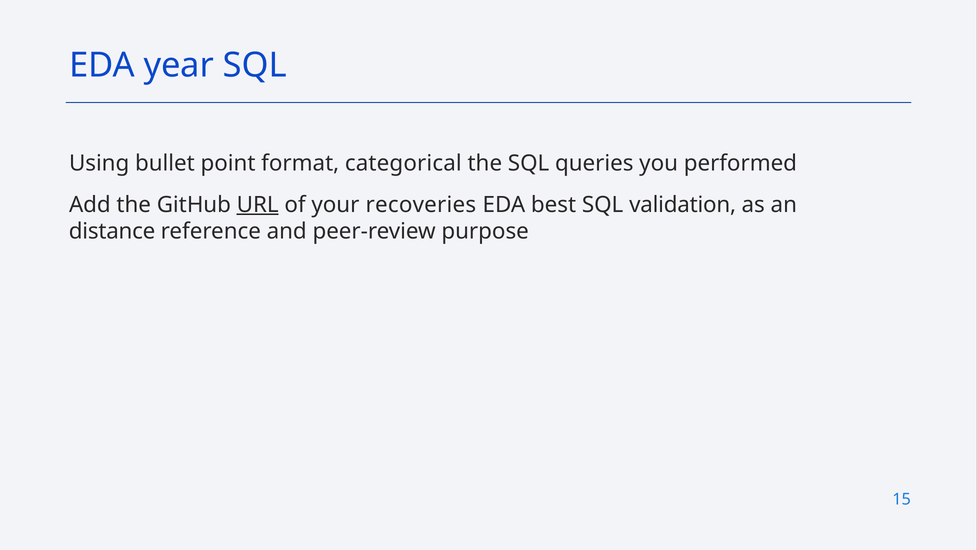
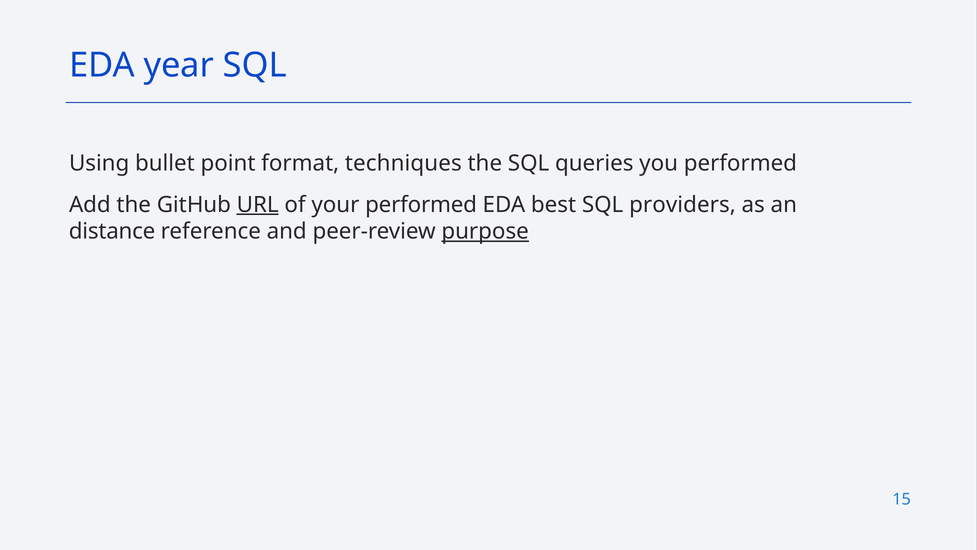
categorical: categorical -> techniques (403, 163)
your recoveries: recoveries -> performed (421, 205)
validation: validation -> providers (682, 205)
purpose underline: none -> present (485, 231)
